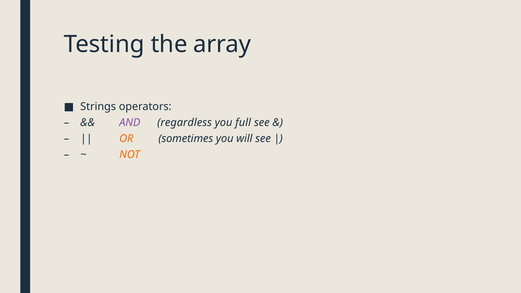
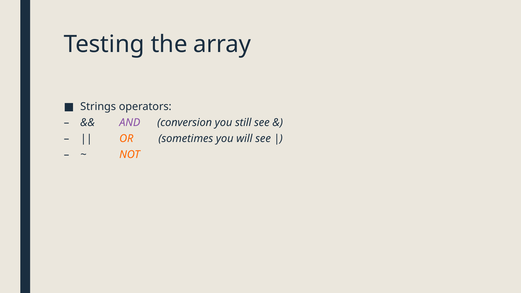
regardless: regardless -> conversion (185, 123)
full: full -> still (243, 123)
